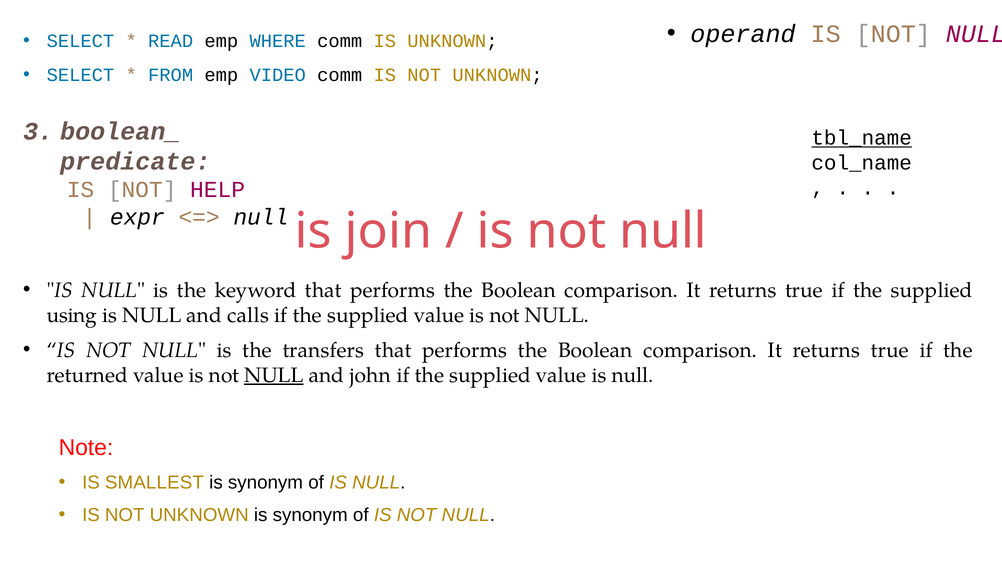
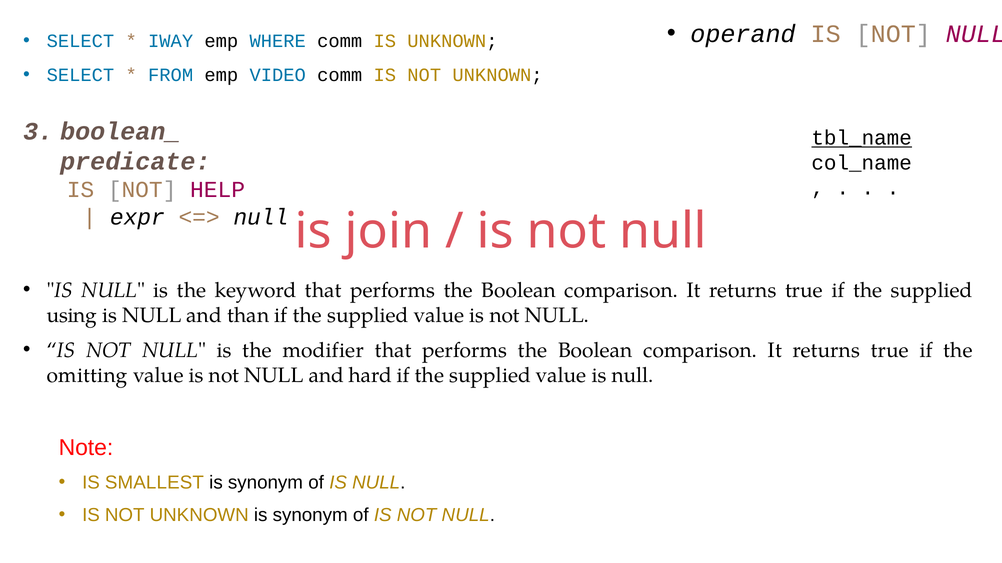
READ: READ -> IWAY (171, 41)
calls: calls -> than (248, 316)
transfers: transfers -> modifier (323, 351)
returned: returned -> omitting (87, 376)
NULL underline: present -> none (274, 376)
john: john -> hard (370, 376)
